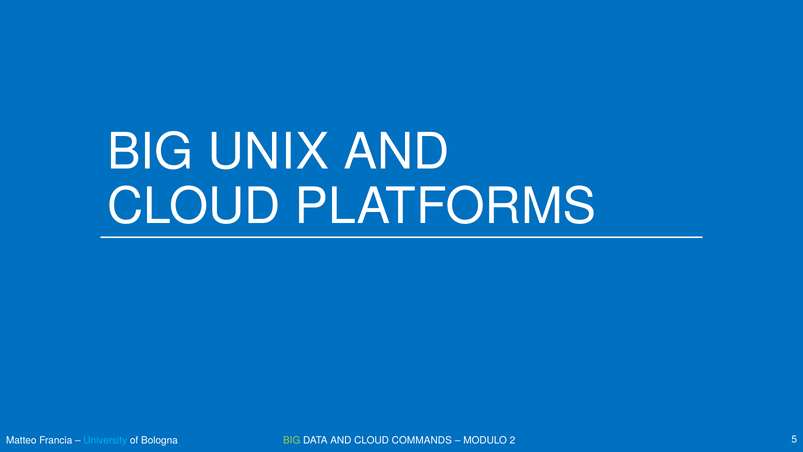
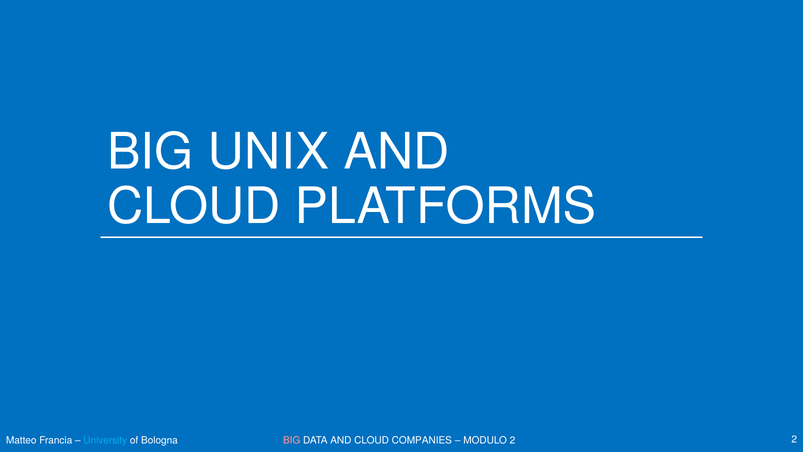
BIG colour: light green -> pink (292, 440)
COMMANDS: COMMANDS -> COMPANIES (422, 440)
Bologna 5: 5 -> 2 (794, 439)
